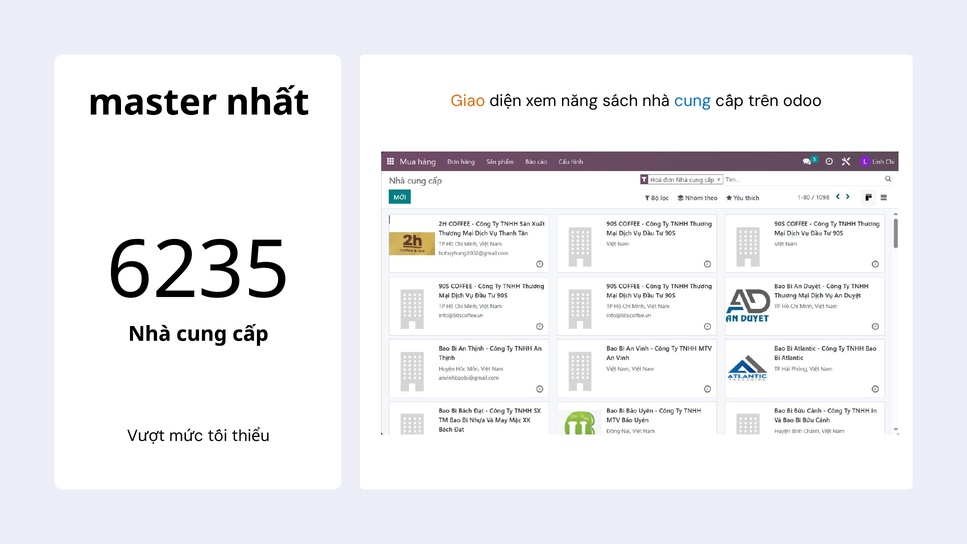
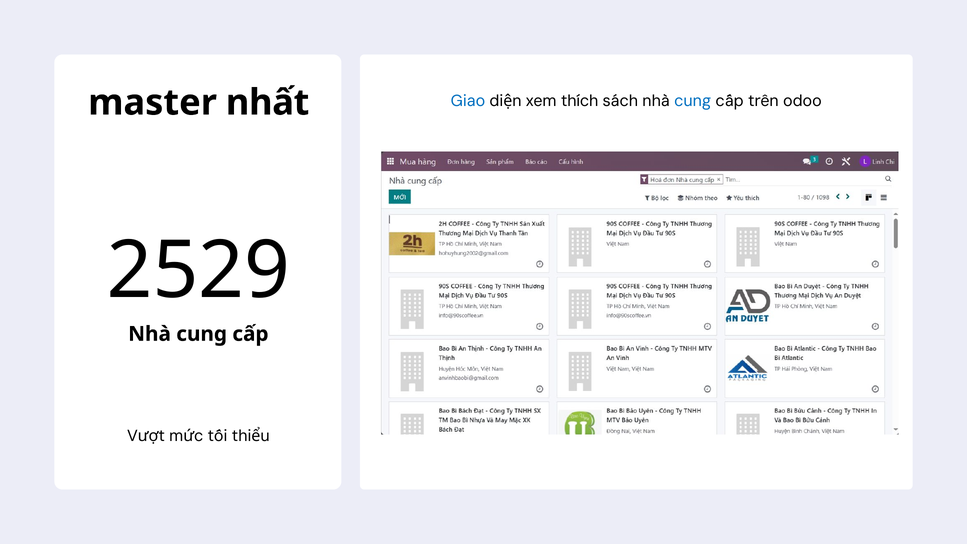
Giao colour: orange -> blue (468, 101)
năng: năng -> thích (580, 101)
6235: 6235 -> 2529 (198, 271)
